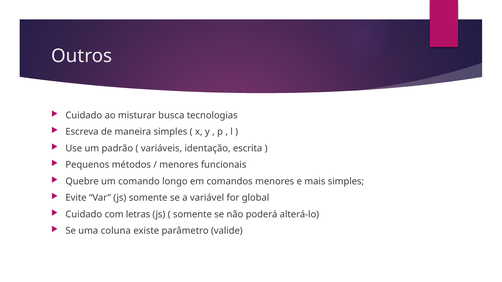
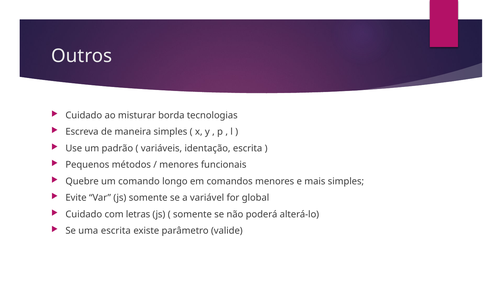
busca: busca -> borda (171, 115)
uma coluna: coluna -> escrita (116, 231)
